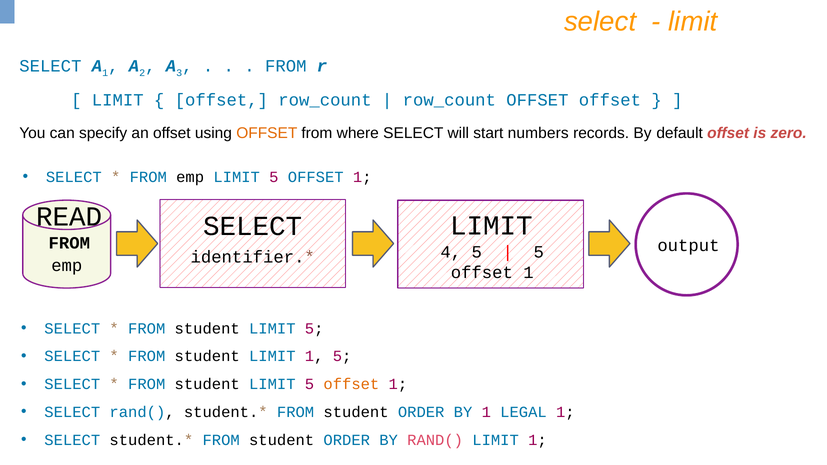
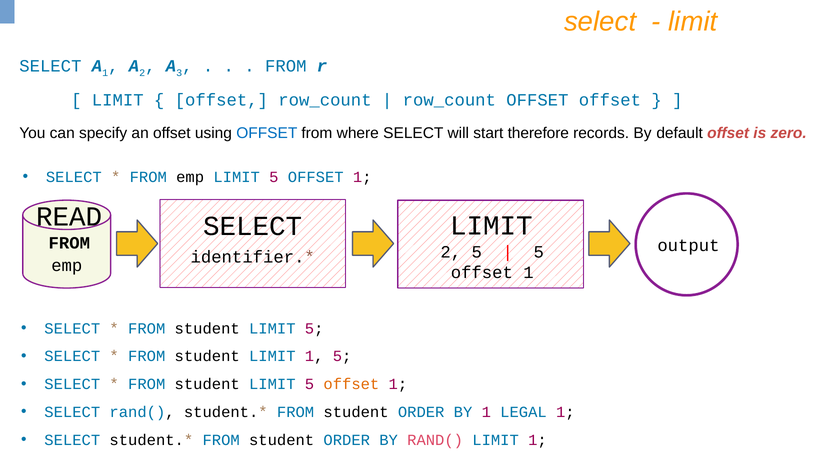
OFFSET colour: orange -> blue (267, 133)
numbers: numbers -> therefore (538, 133)
4: 4 -> 2 (451, 252)
